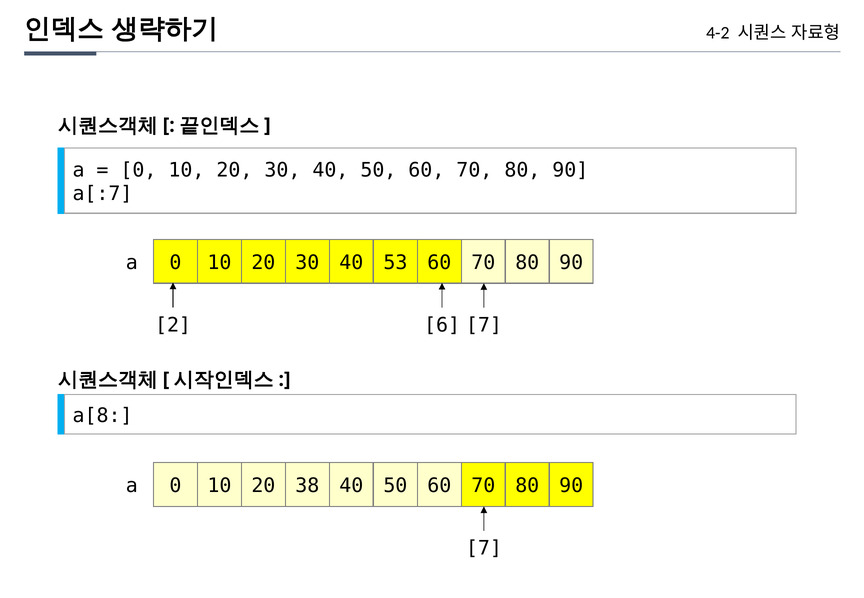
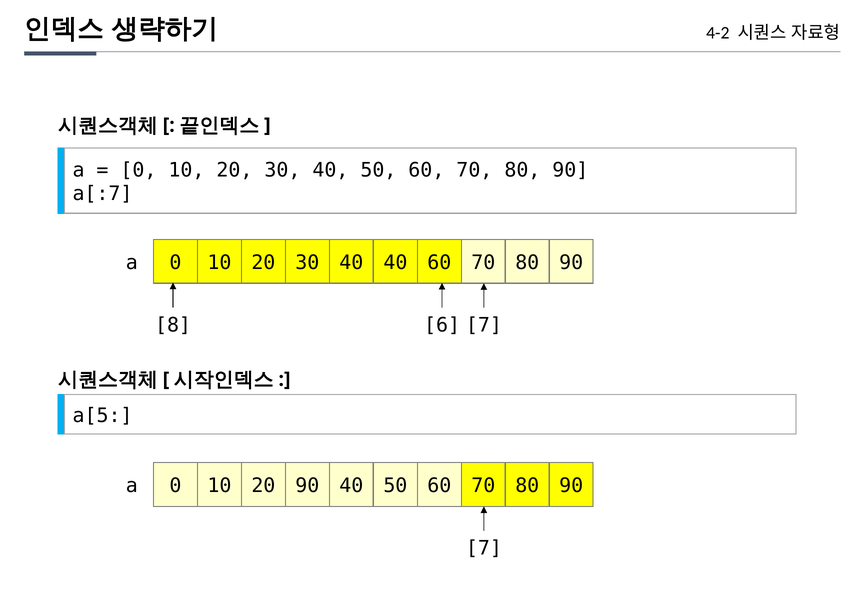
40 53: 53 -> 40 (395, 263)
2: 2 -> 8 (173, 325)
a[8: a[8 -> a[5 (103, 416)
20 38: 38 -> 90 (307, 486)
